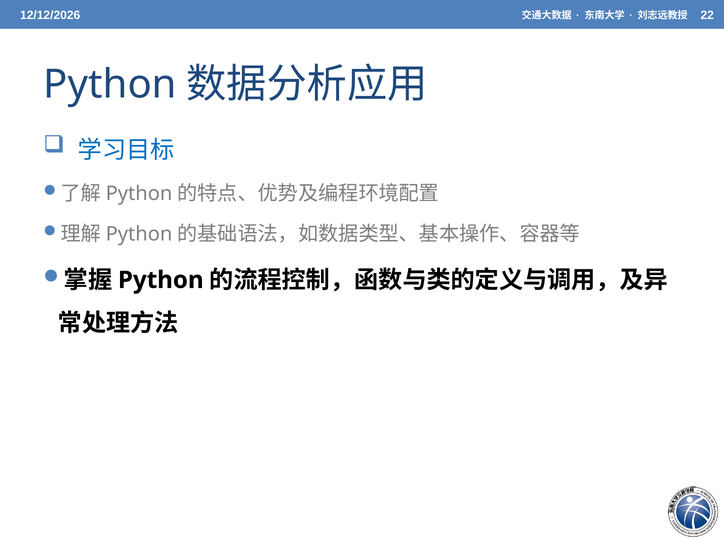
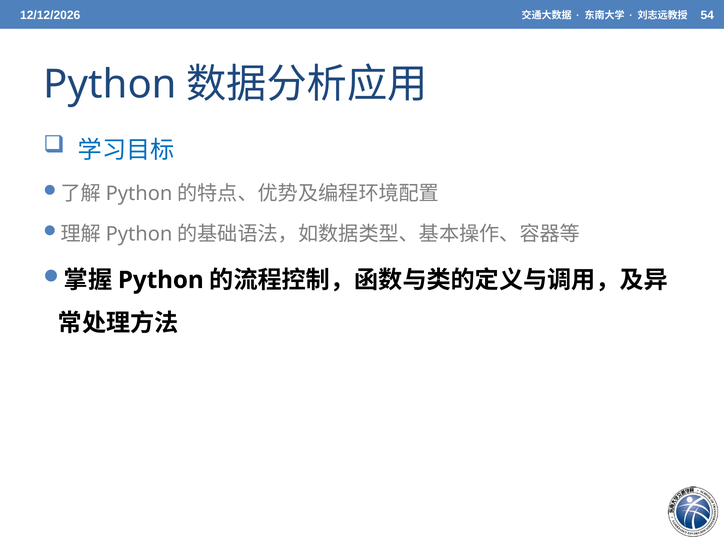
22: 22 -> 54 (707, 15)
